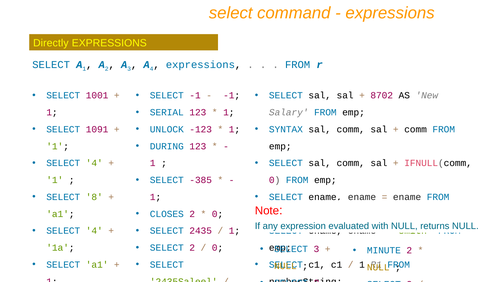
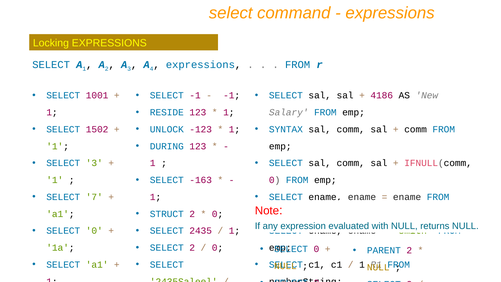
Directly: Directly -> Locking (51, 43)
8702: 8702 -> 4186 (382, 95)
SERIAL: SERIAL -> RESIDE (167, 112)
1091: 1091 -> 1502 (97, 129)
4: 4 -> 3 (94, 163)
-385: -385 -> -163 (201, 180)
8: 8 -> 7 (94, 197)
CLOSES: CLOSES -> STRUCT (167, 214)
4: 4 -> 0 (94, 231)
3: 3 -> 0 (316, 249)
MINUTE: MINUTE -> PARENT (384, 250)
